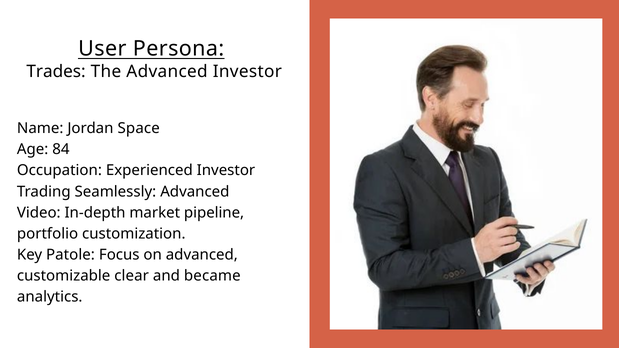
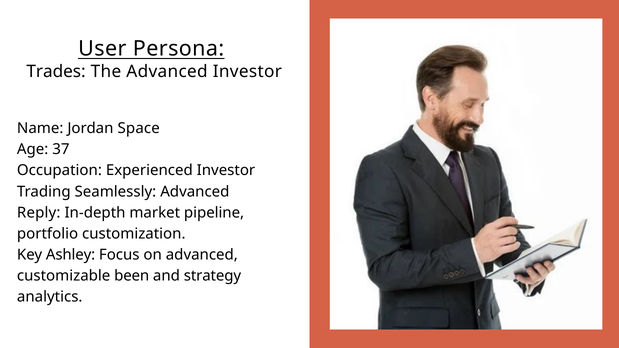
84: 84 -> 37 (61, 150)
Video: Video -> Reply (39, 213)
Patole: Patole -> Ashley (71, 255)
clear: clear -> been (132, 276)
became: became -> strategy (212, 276)
